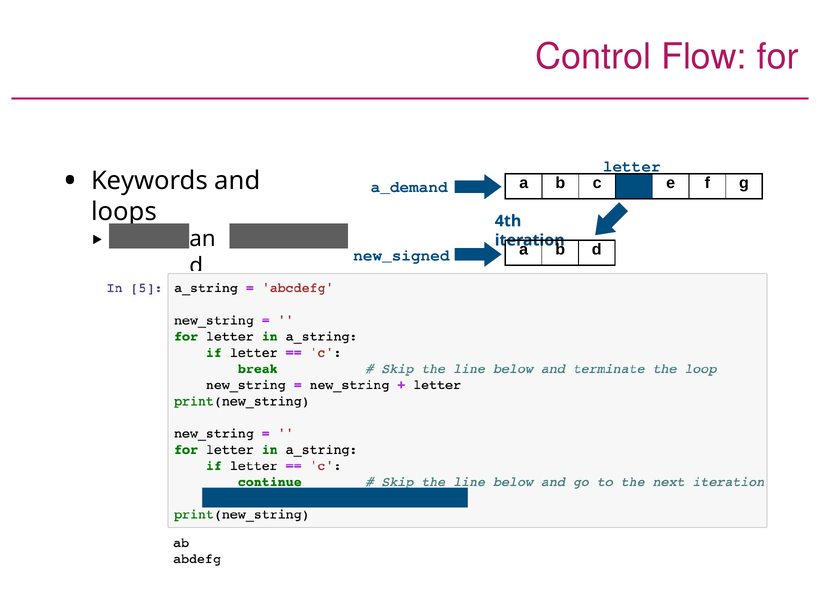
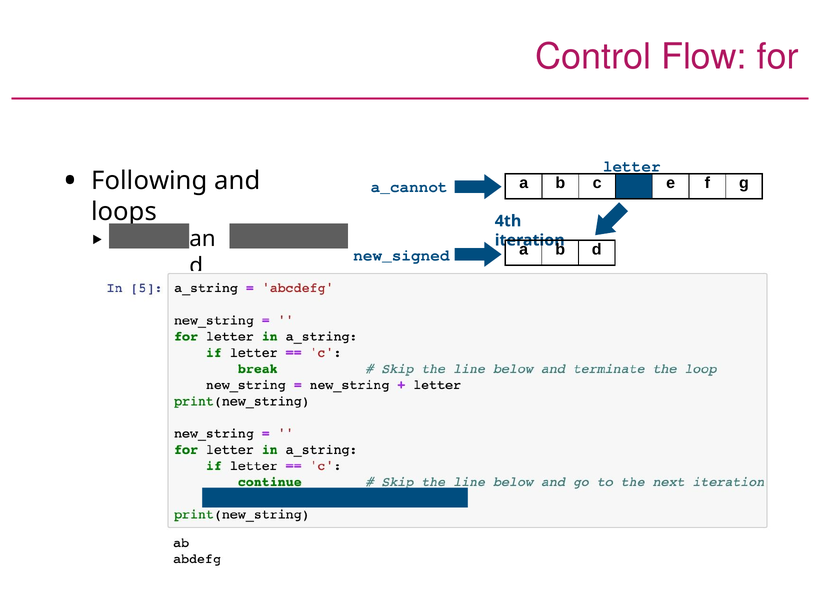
Keywords: Keywords -> Following (149, 181)
a_demand: a_demand -> a_cannot (409, 187)
